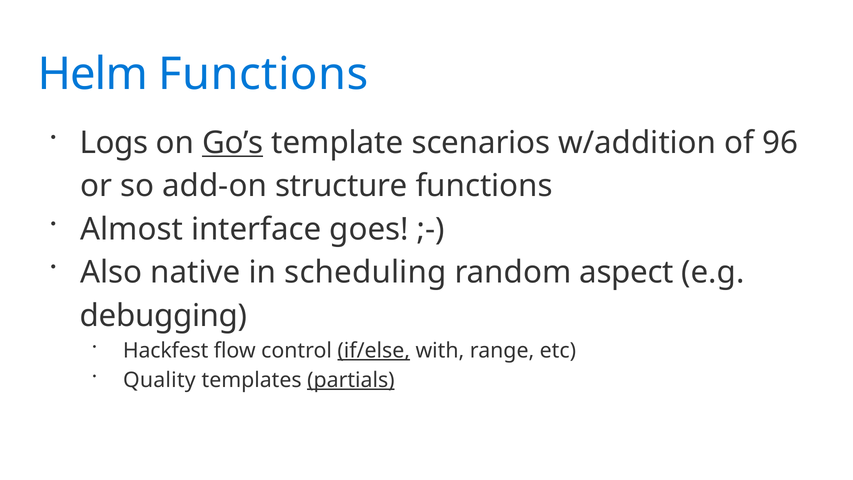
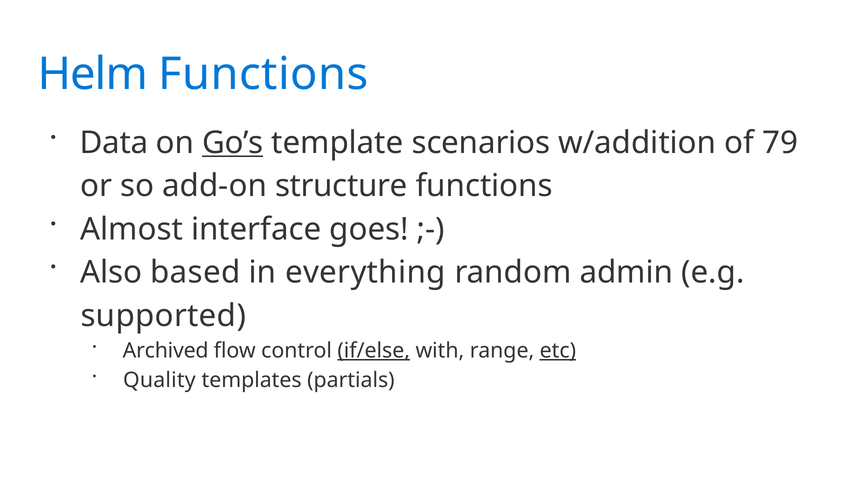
Logs: Logs -> Data (114, 143)
96: 96 -> 79 (780, 143)
native: native -> based (195, 272)
scheduling: scheduling -> everything (365, 272)
aspect: aspect -> admin (626, 272)
debugging: debugging -> supported (163, 316)
Hackfest: Hackfest -> Archived (166, 350)
etc underline: none -> present (558, 350)
partials underline: present -> none (351, 380)
